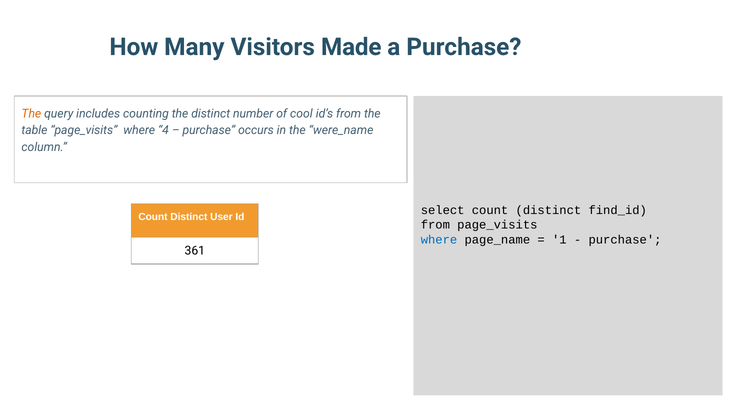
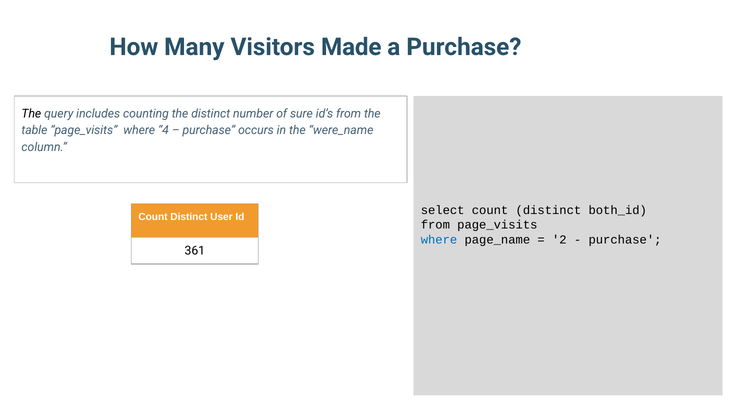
The colour: orange -> black (31, 114)
cool: cool -> sure (301, 114)
find_id: find_id -> both_id (618, 210)
1: 1 -> 2 (559, 239)
